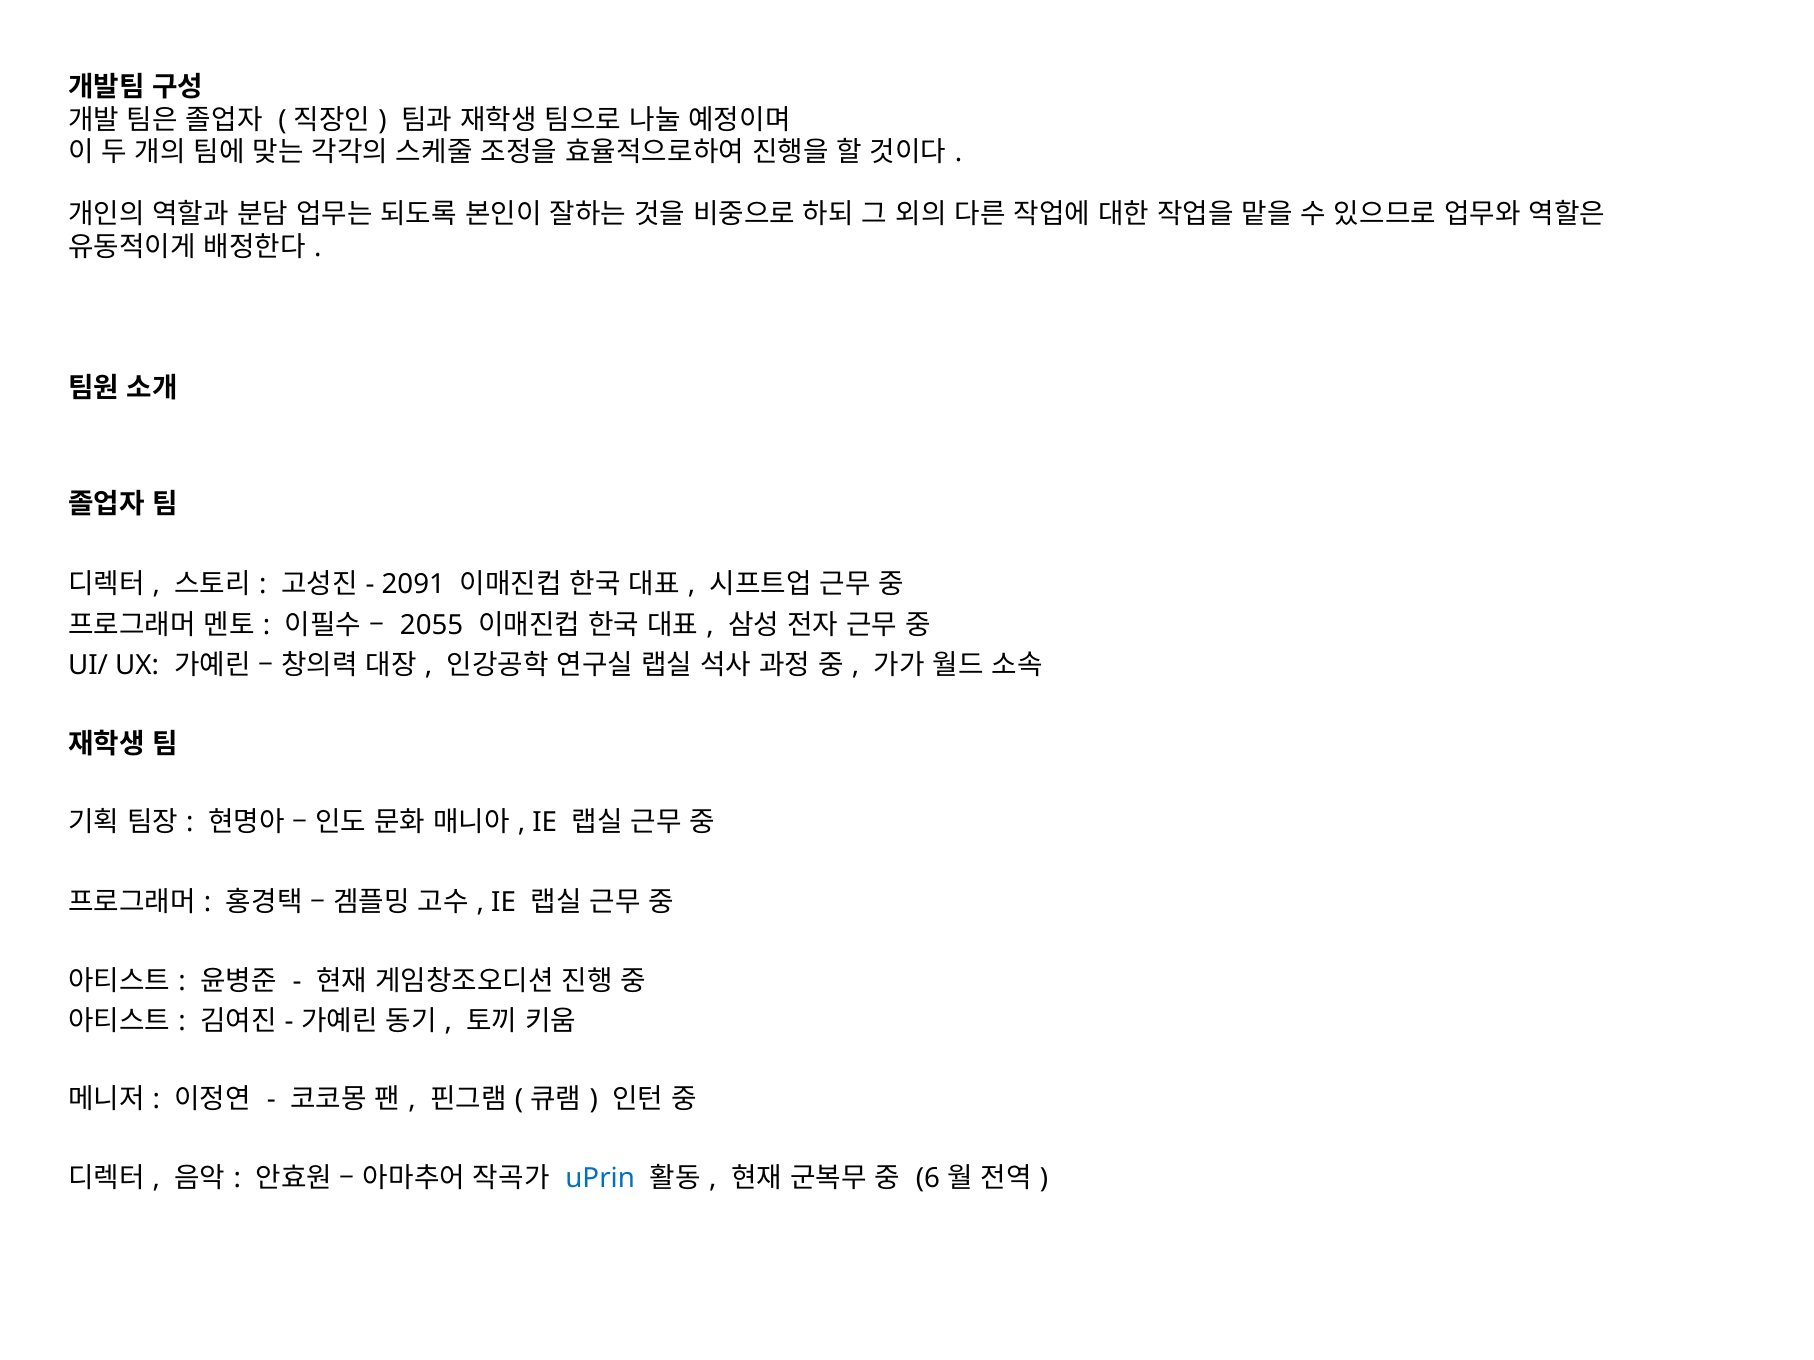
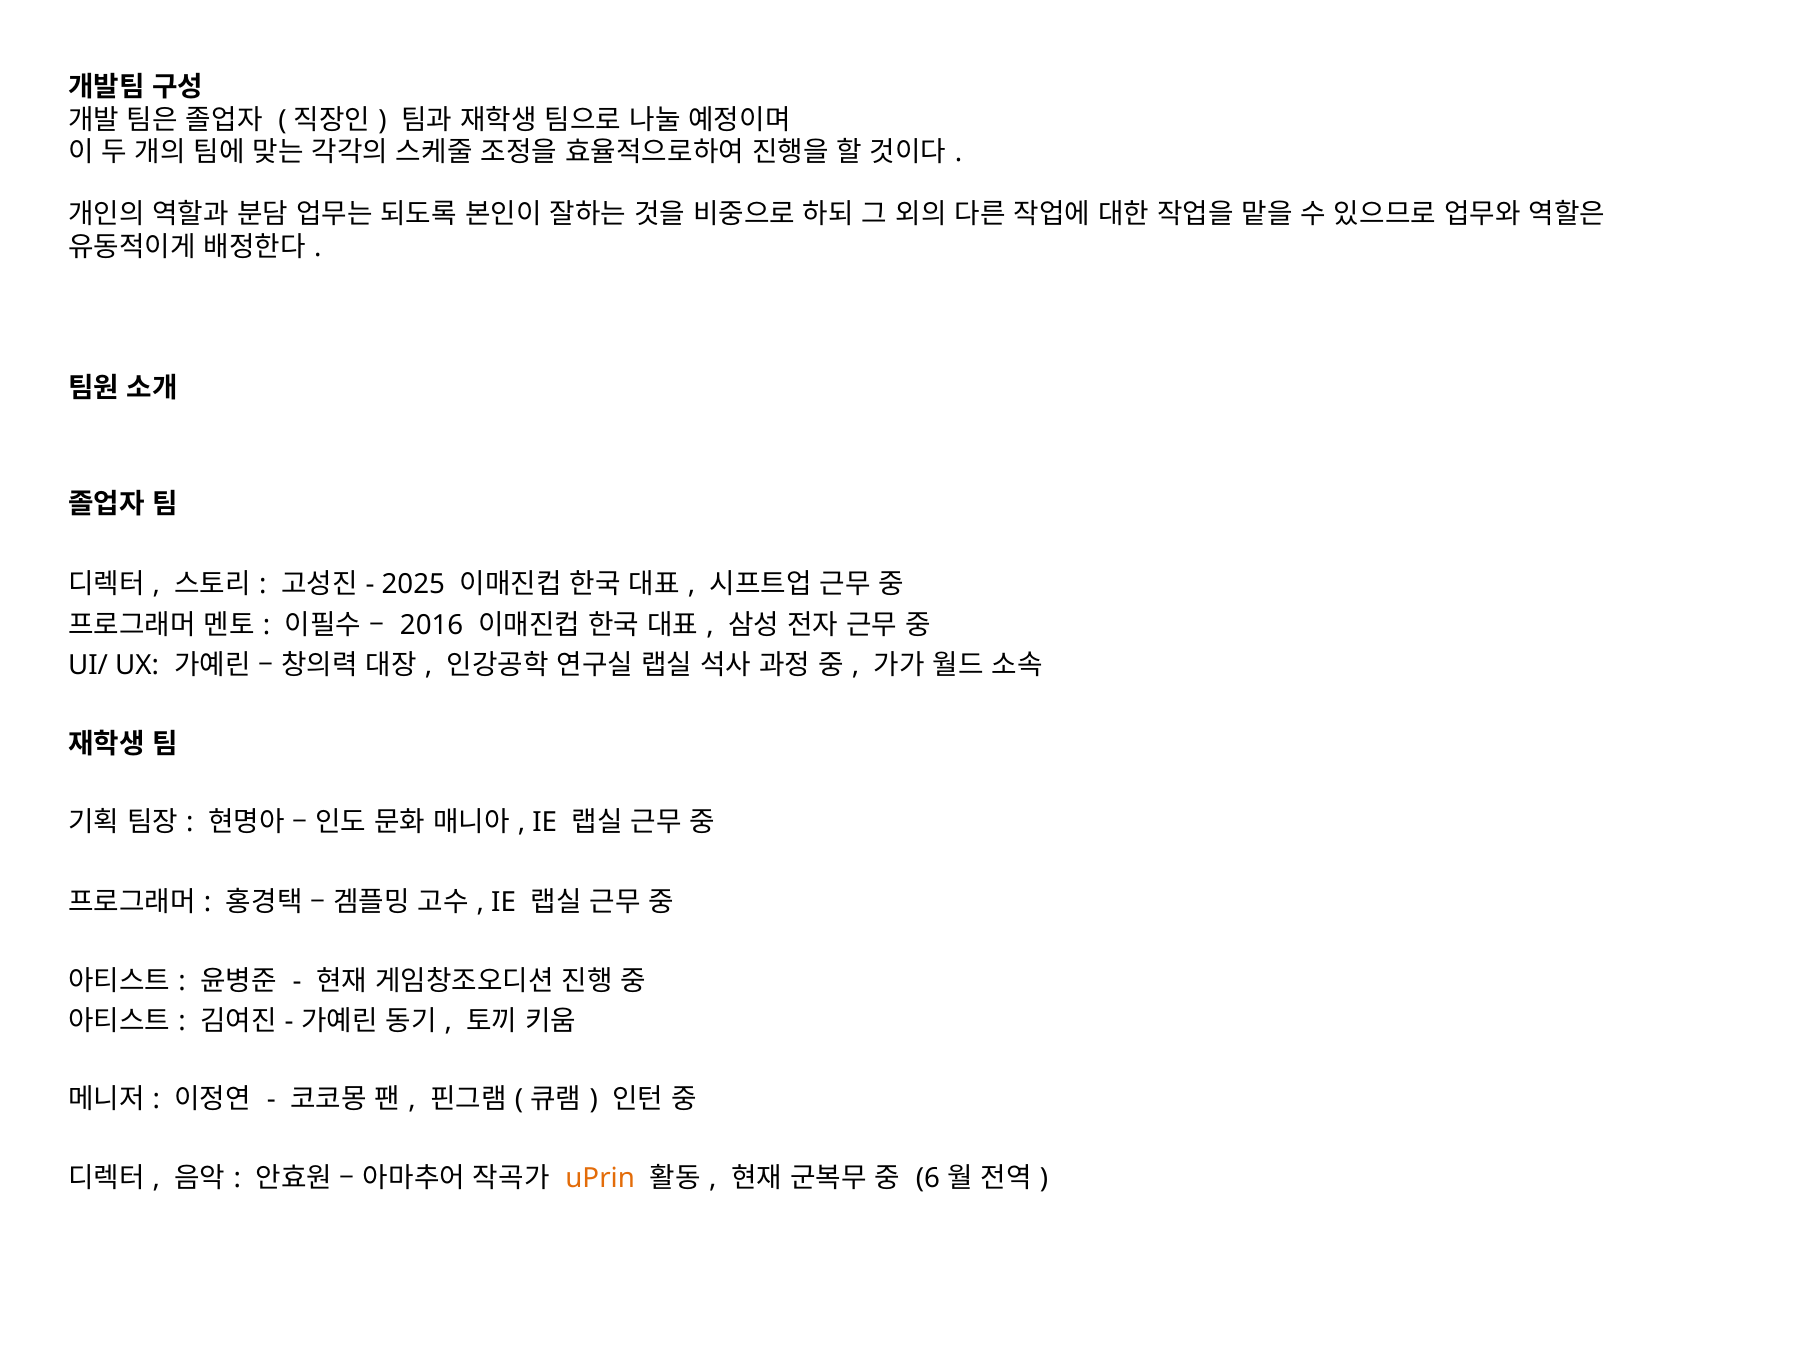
2091: 2091 -> 2025 (413, 585)
2055: 2055 -> 2016 (432, 626)
uPrin colour: blue -> orange (600, 1178)
